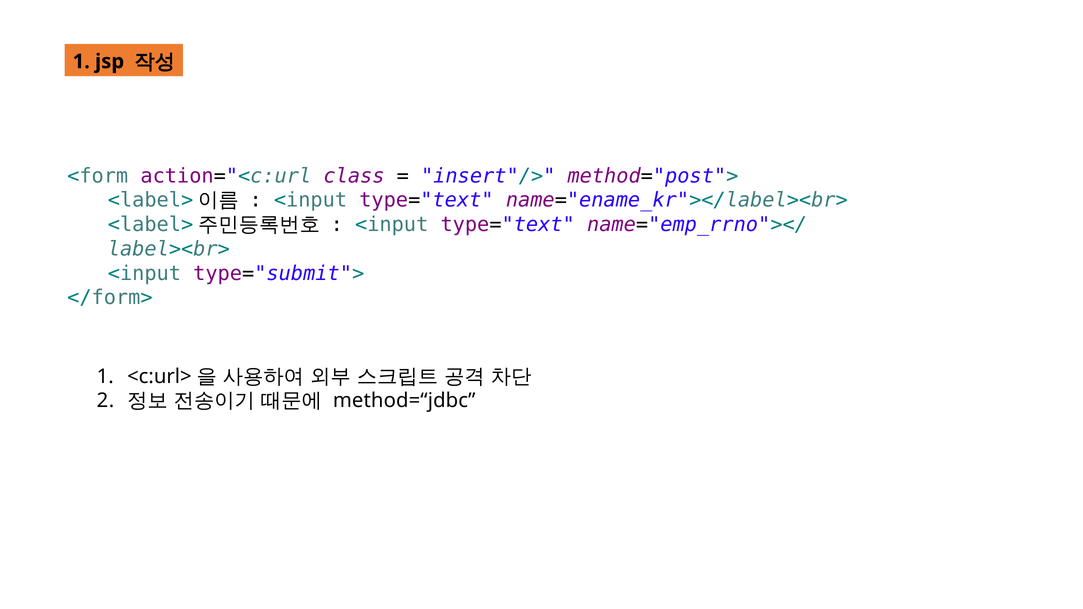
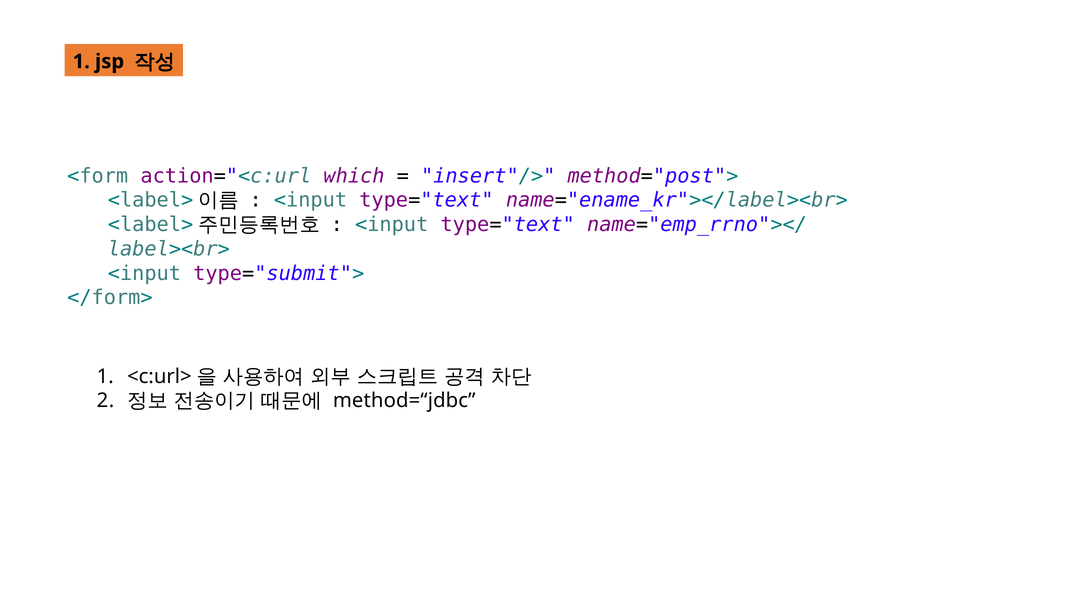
class: class -> which (354, 176)
